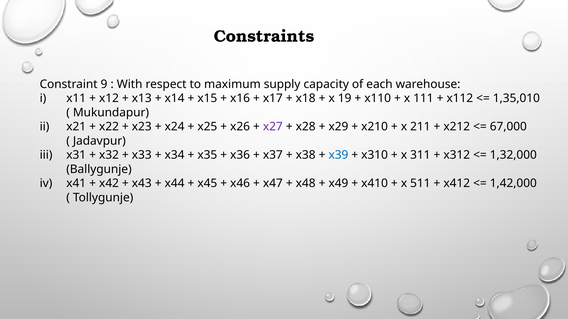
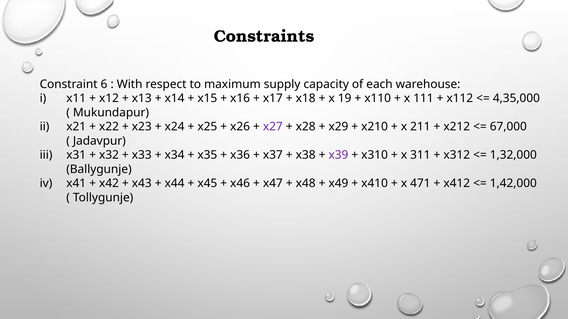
9: 9 -> 6 (104, 84)
1,35,010: 1,35,010 -> 4,35,000 (516, 98)
x39 colour: blue -> purple (338, 155)
511: 511 -> 471 (420, 184)
